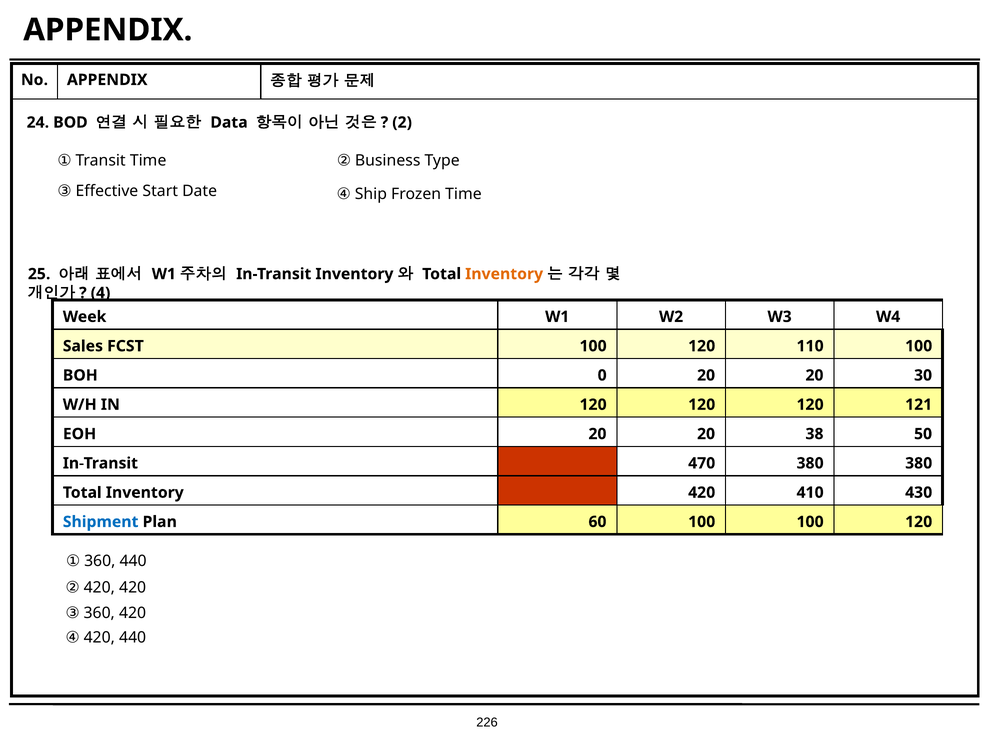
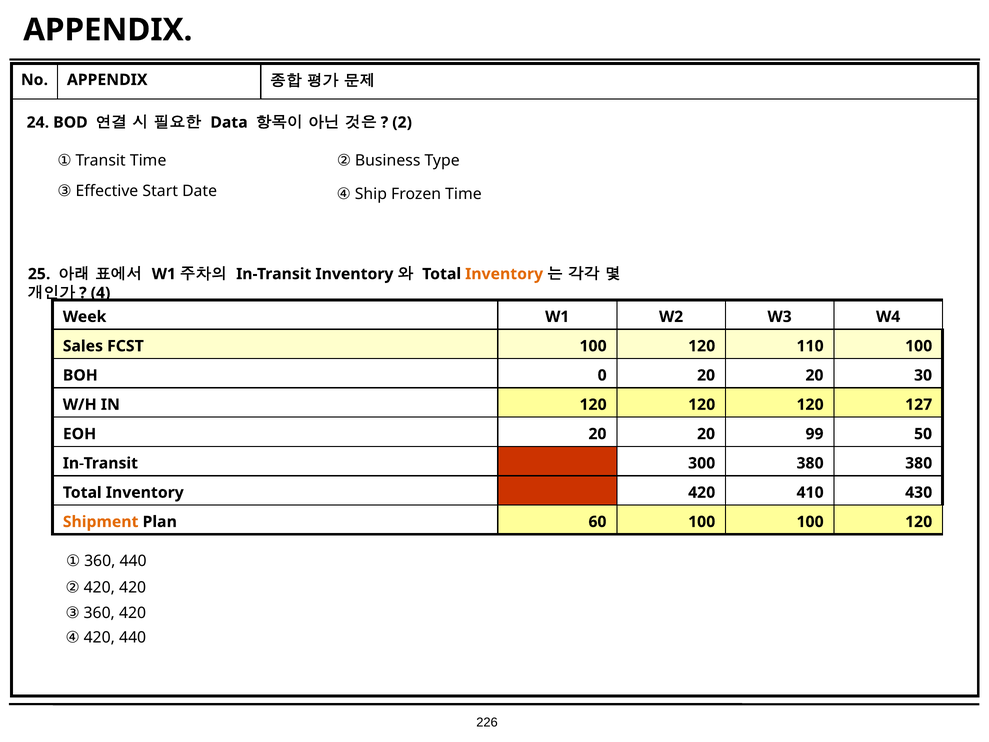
121: 121 -> 127 (919, 405)
38: 38 -> 99 (814, 434)
470: 470 -> 300 (702, 463)
Shipment colour: blue -> orange (101, 522)
